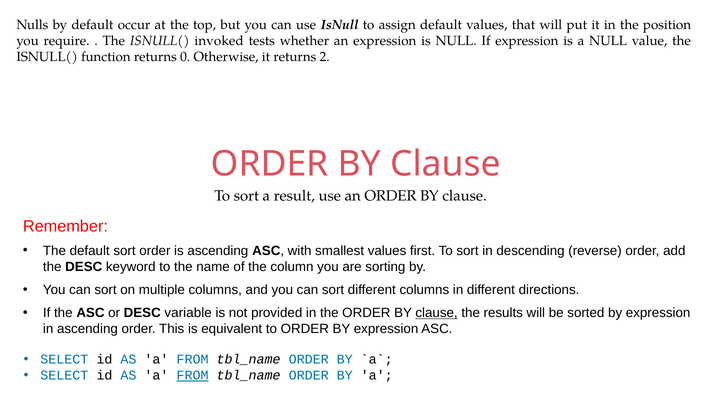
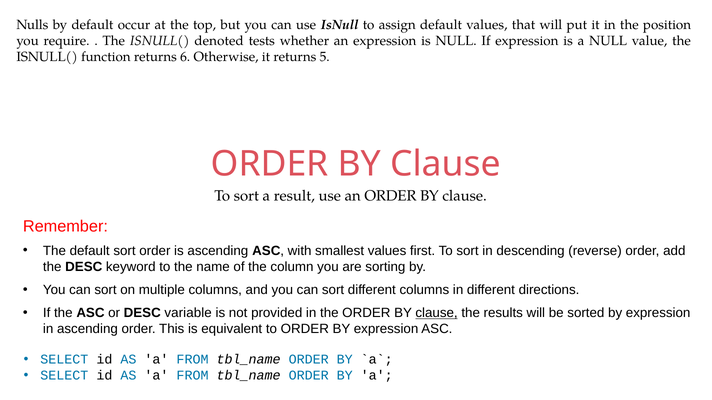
invoked: invoked -> denoted (219, 41)
0: 0 -> 6 (185, 57)
2: 2 -> 5 (325, 57)
FROM underline: present -> none (193, 376)
